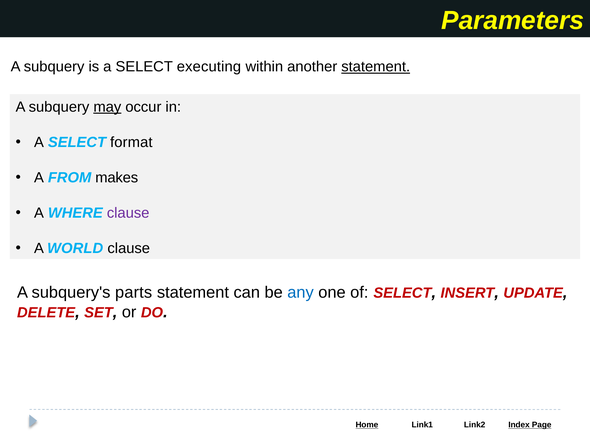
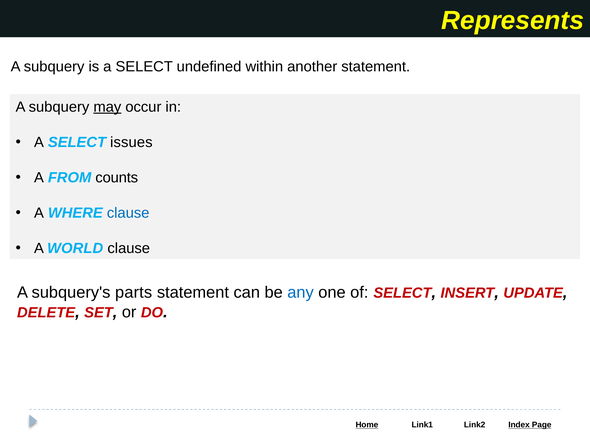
Parameters: Parameters -> Represents (513, 20)
executing: executing -> undefined (209, 67)
statement underline: present -> none (376, 67)
format: format -> issues (131, 142)
makes: makes -> counts (117, 178)
clause colour: purple -> blue (128, 213)
